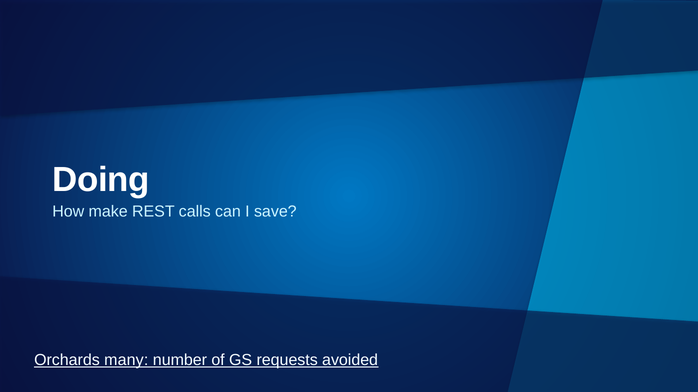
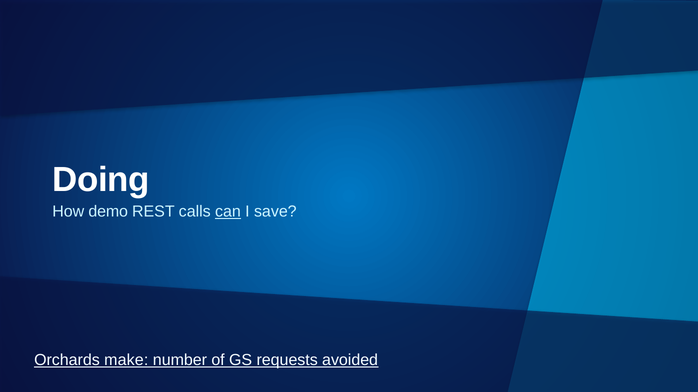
make: make -> demo (108, 212)
can underline: none -> present (228, 212)
many: many -> make (126, 360)
